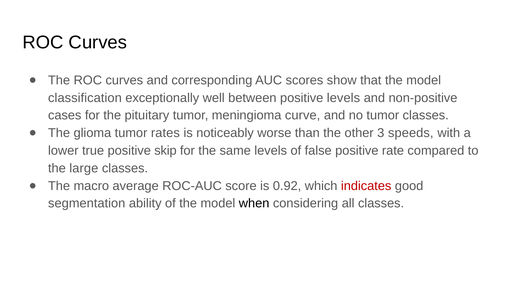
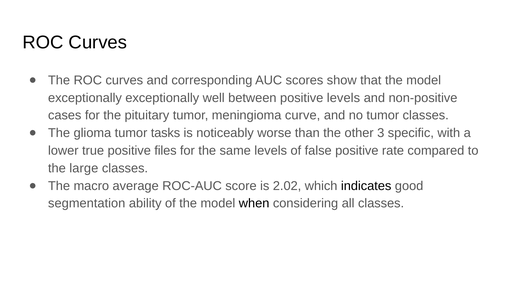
classification: classification -> exceptionally (85, 98)
rates: rates -> tasks (165, 133)
speeds: speeds -> specific (411, 133)
skip: skip -> files (165, 151)
0.92: 0.92 -> 2.02 (287, 186)
indicates colour: red -> black (366, 186)
